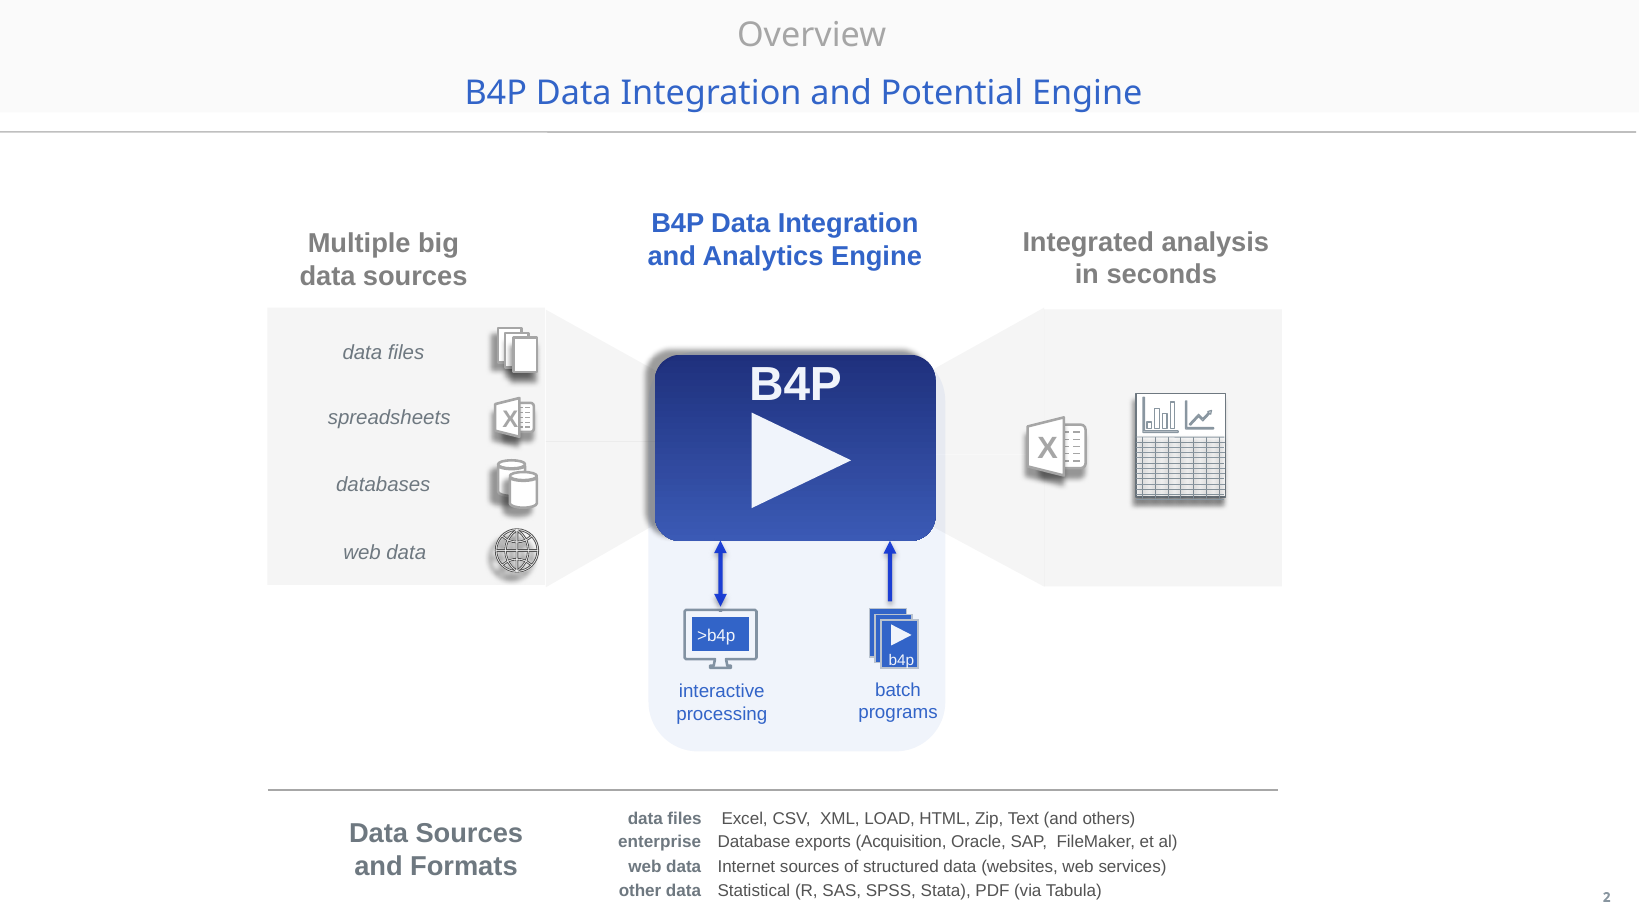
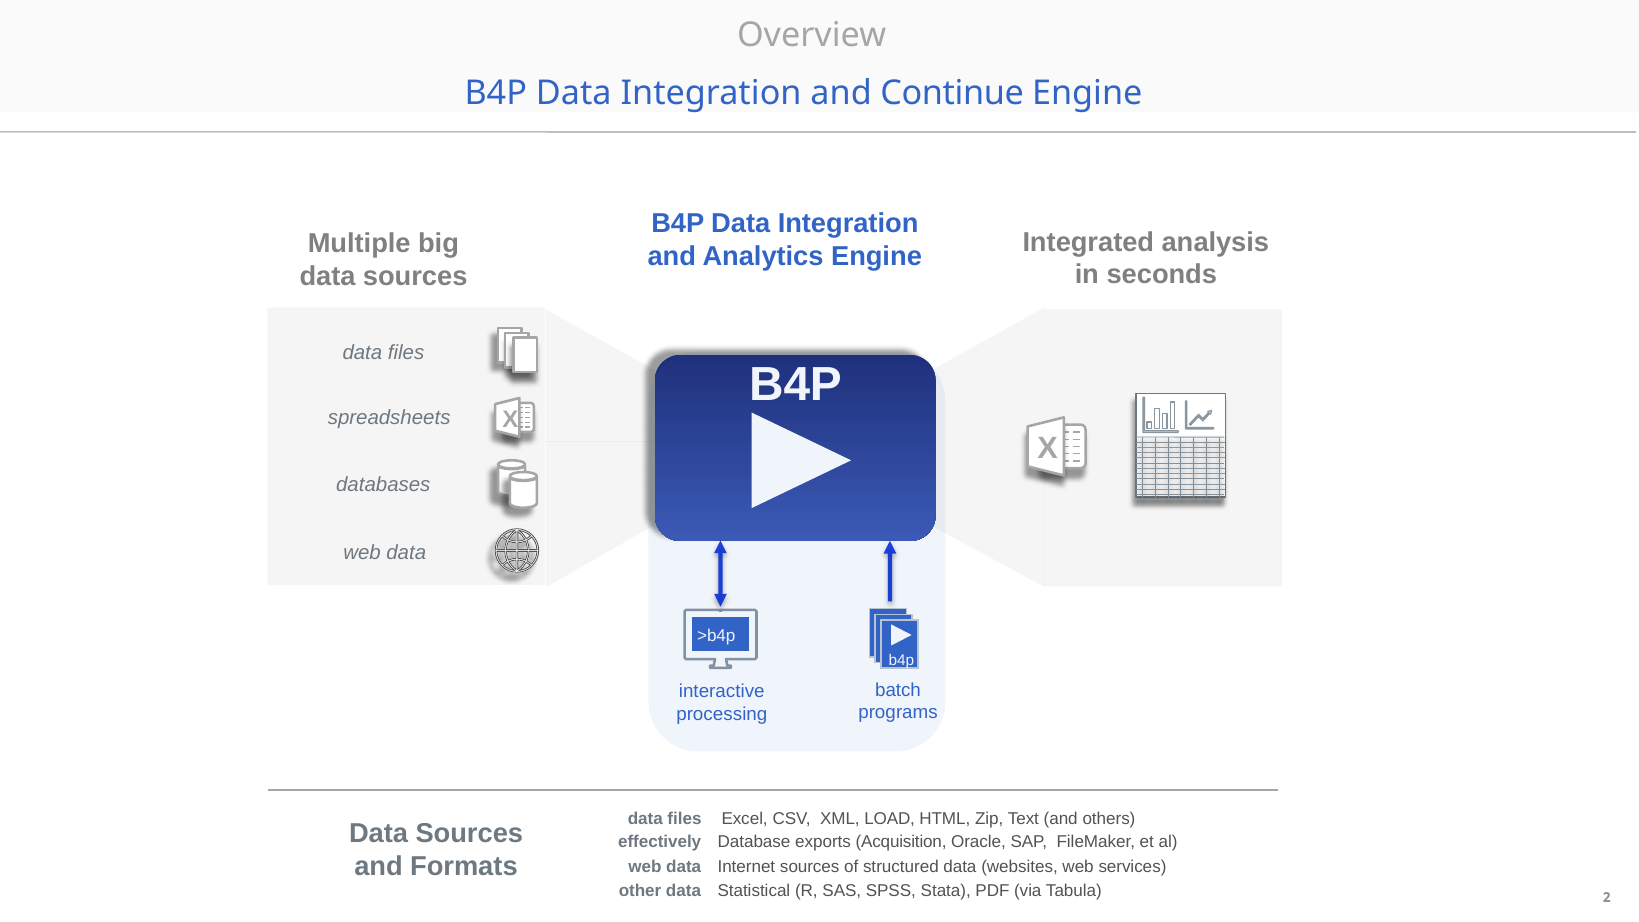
Potential: Potential -> Continue (952, 93)
enterprise: enterprise -> effectively (660, 842)
